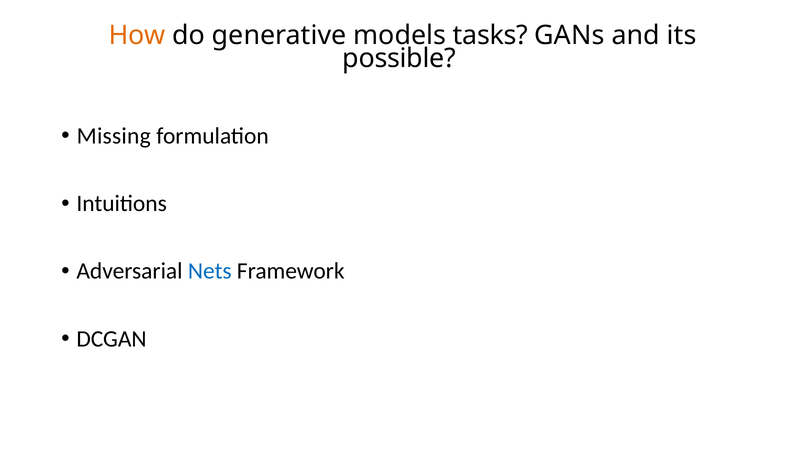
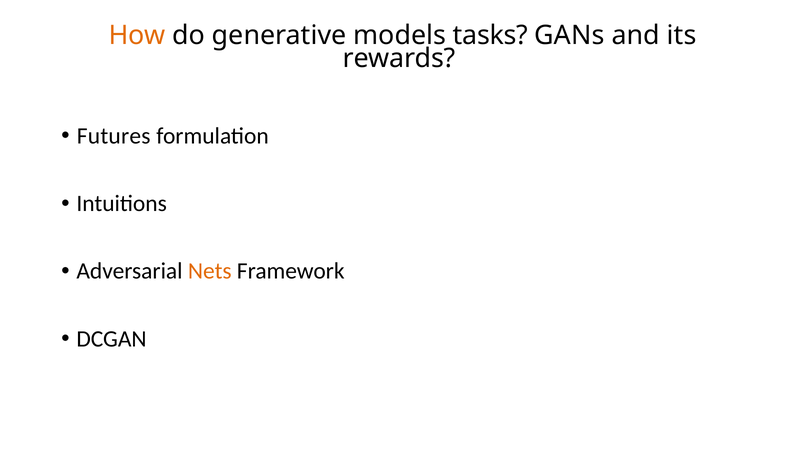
possible: possible -> rewards (399, 58)
Missing: Missing -> Futures (114, 136)
Nets colour: blue -> orange (210, 271)
